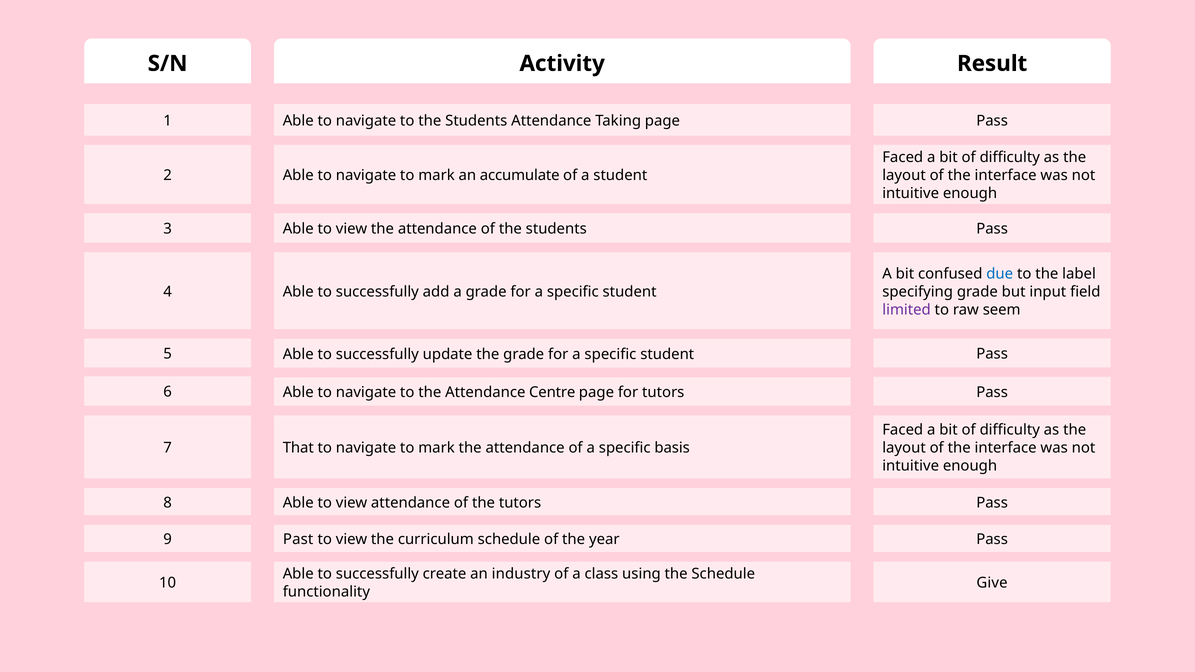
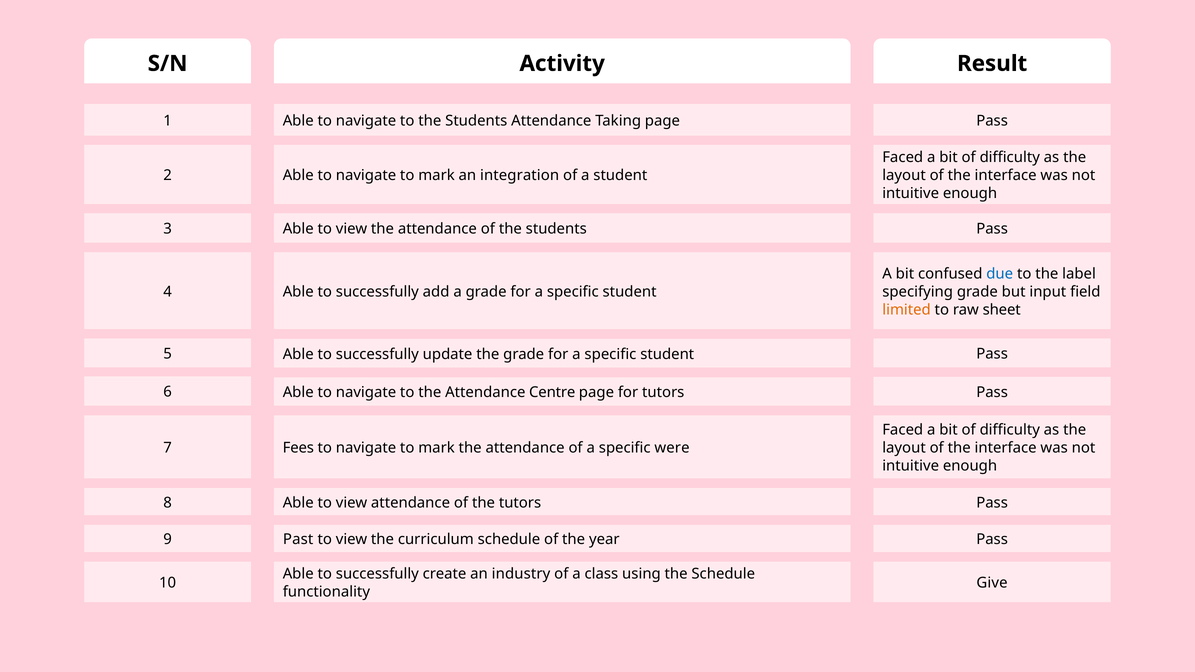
accumulate: accumulate -> integration (520, 175)
limited colour: purple -> orange (907, 310)
seem: seem -> sheet (1002, 310)
That: That -> Fees (298, 448)
basis: basis -> were (672, 448)
